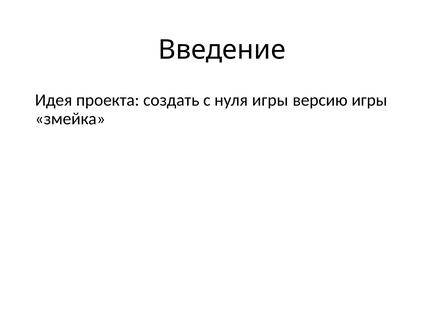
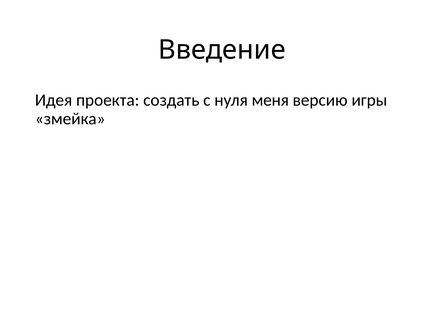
нуля игры: игры -> меня (270, 100)
